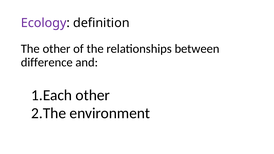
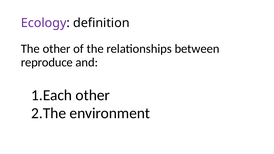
difference: difference -> reproduce (47, 62)
